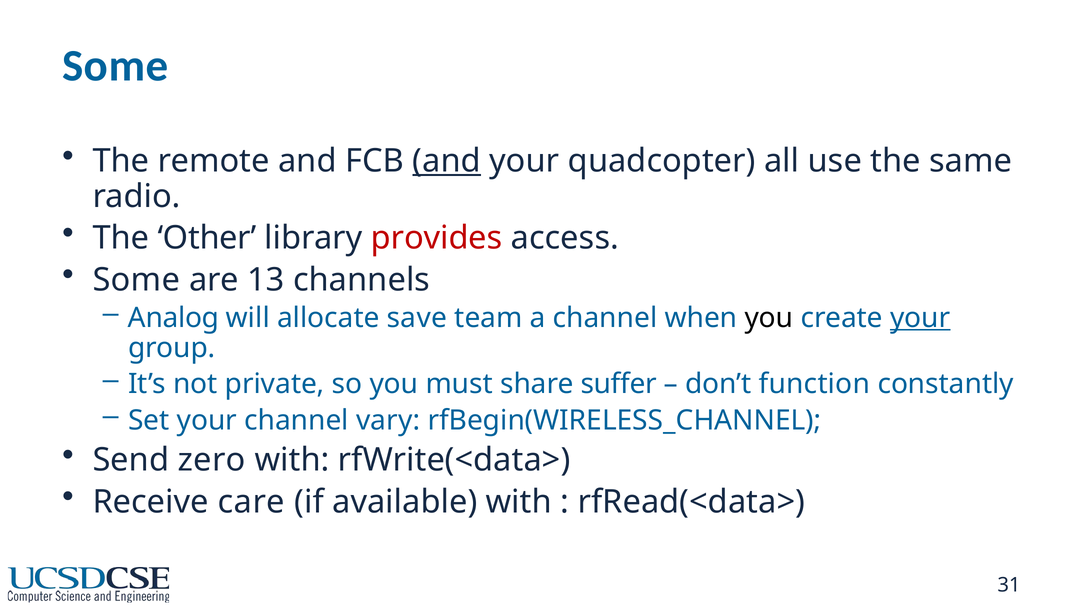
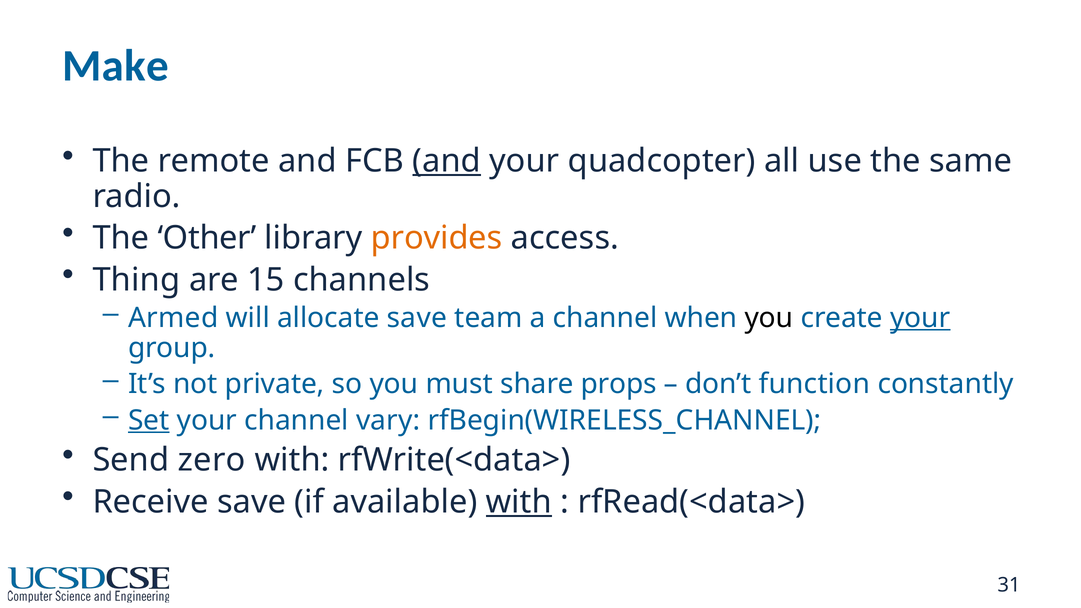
Some: Some -> Make (115, 66)
provides colour: red -> orange (437, 238)
Some: Some -> Thing (136, 280)
13: 13 -> 15 (266, 280)
Analog: Analog -> Armed (173, 318)
suffer: suffer -> props (619, 384)
Set underline: none -> present (149, 420)
Receive care: care -> save (252, 502)
with underline: none -> present (519, 502)
